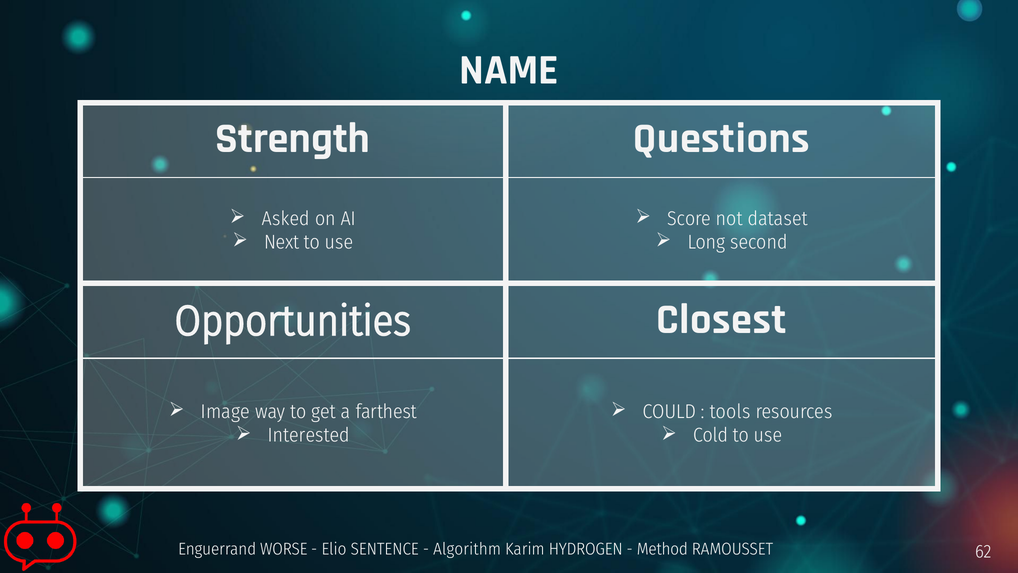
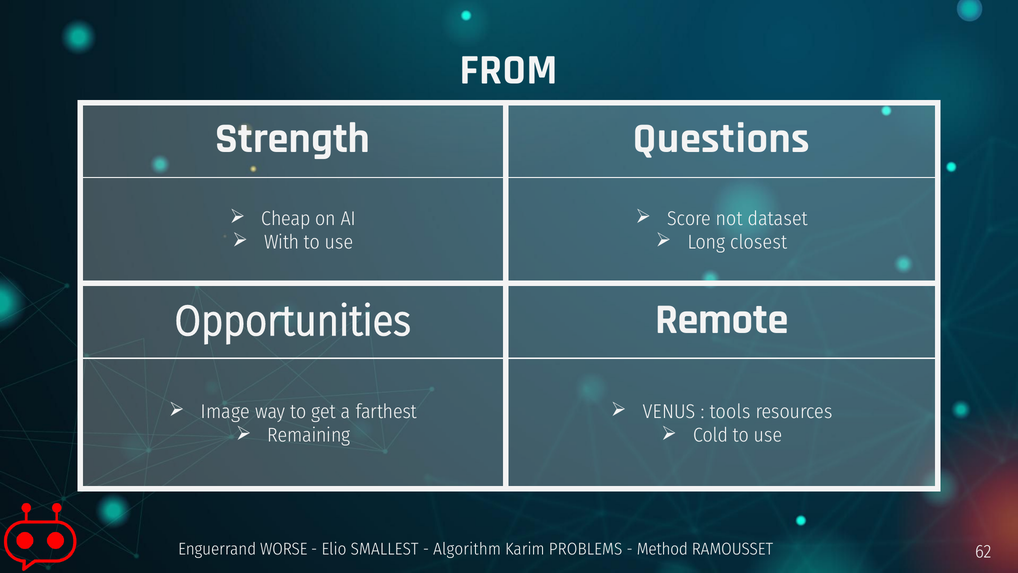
NAME: NAME -> FROM (509, 70)
Asked: Asked -> Cheap (286, 218)
Next: Next -> With (282, 242)
second: second -> closest (759, 242)
Closest: Closest -> Remote (722, 319)
COULD: COULD -> VENUS (669, 411)
Interested: Interested -> Remaining (309, 435)
SENTENCE: SENTENCE -> SMALLEST (385, 549)
HYDROGEN: HYDROGEN -> PROBLEMS (586, 549)
